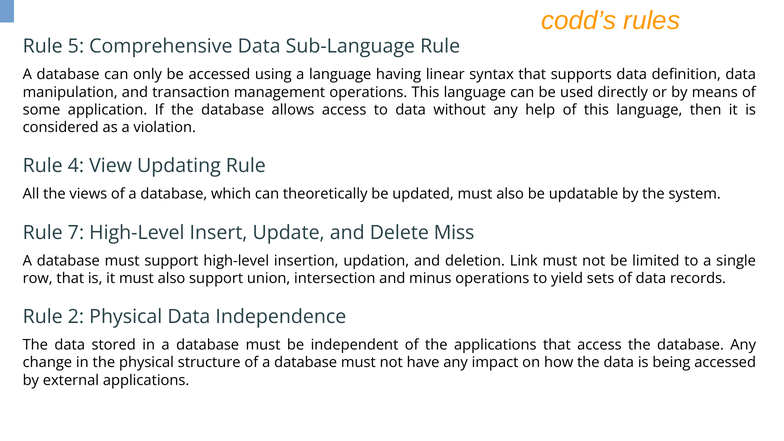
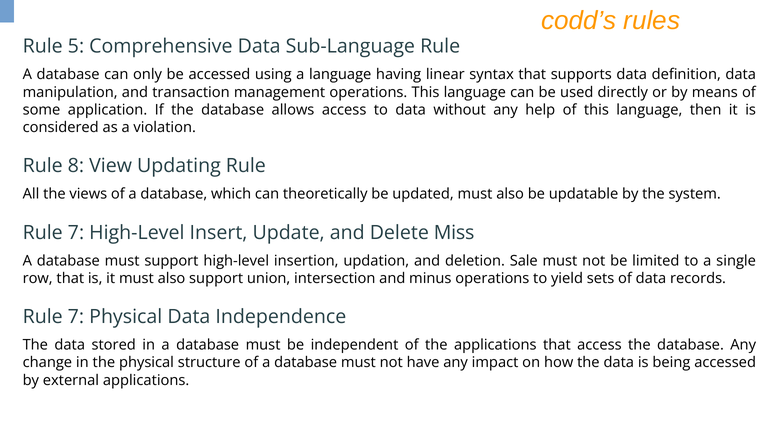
4: 4 -> 8 (76, 166)
Link: Link -> Sale (524, 261)
2: 2 -> 7 (76, 317)
